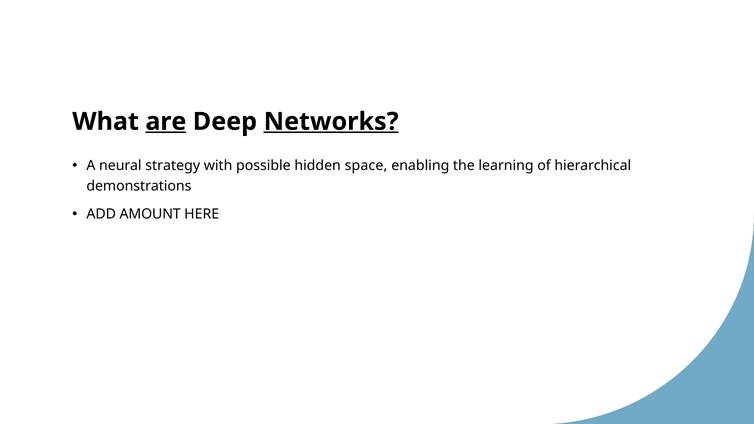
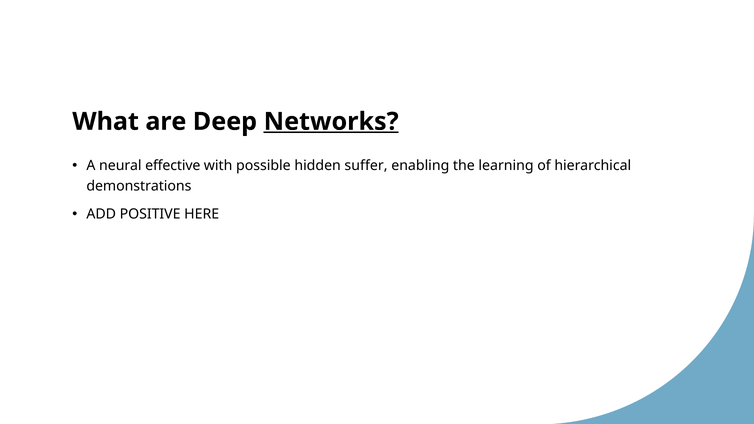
are underline: present -> none (166, 122)
strategy: strategy -> effective (173, 166)
space: space -> suffer (366, 166)
AMOUNT: AMOUNT -> POSITIVE (150, 214)
